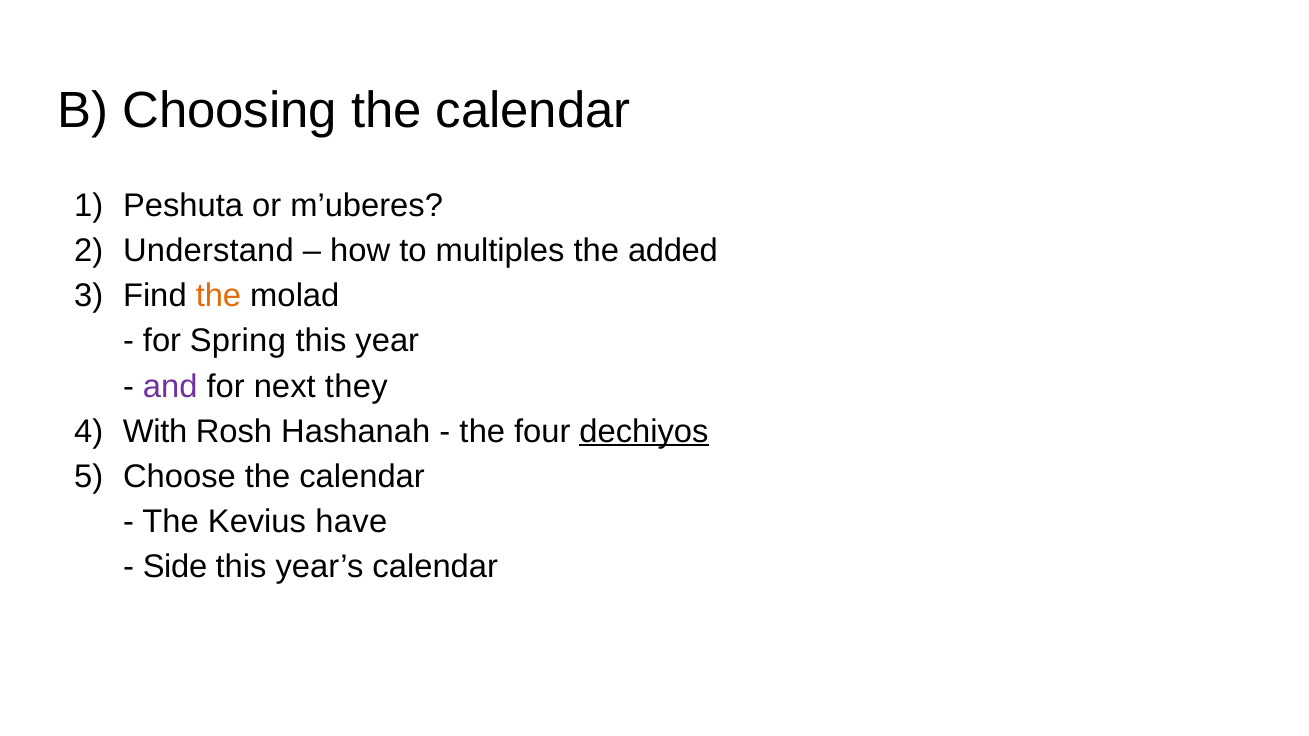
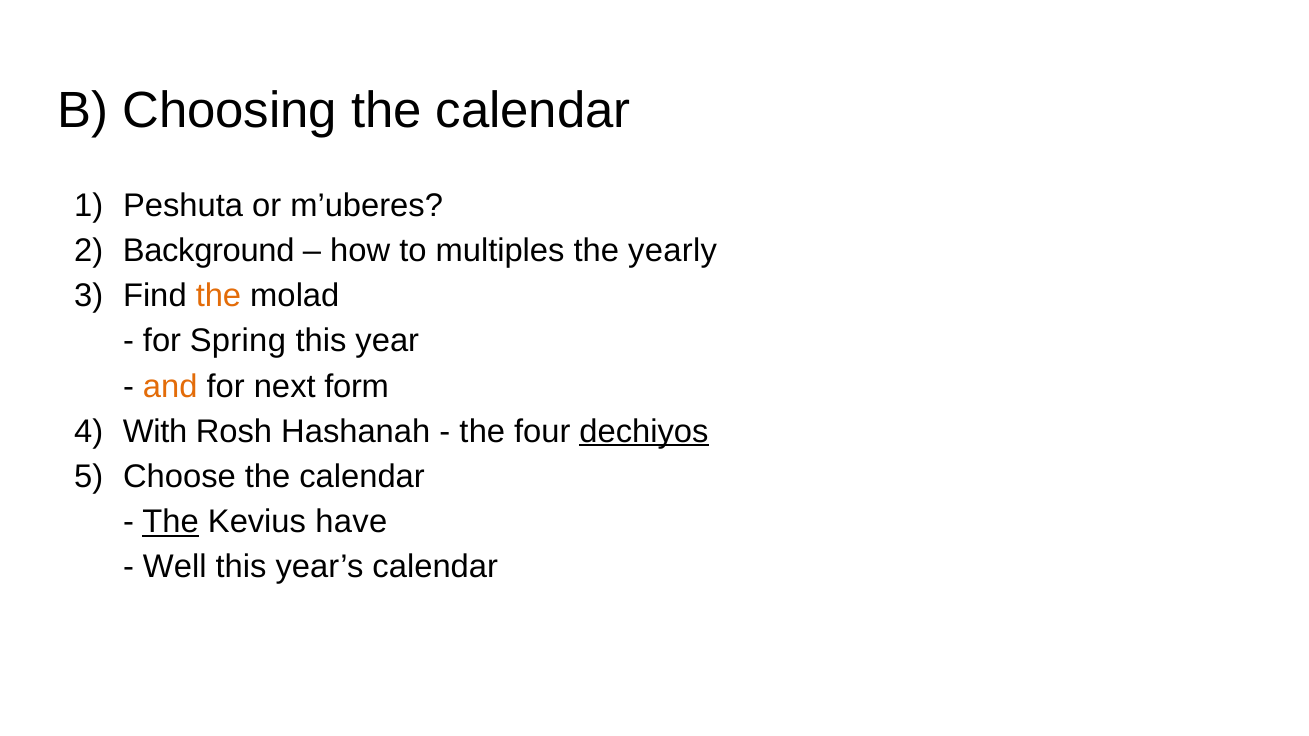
Understand: Understand -> Background (209, 251)
added: added -> yearly (673, 251)
and colour: purple -> orange (170, 386)
they: they -> form (357, 386)
The underline: none -> present (171, 522)
Side: Side -> Well (175, 567)
